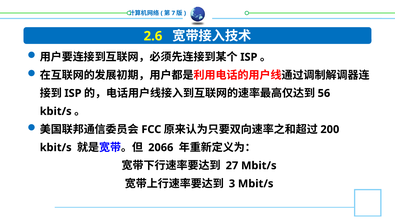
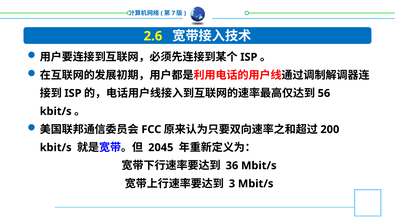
2066: 2066 -> 2045 (161, 148)
27: 27 -> 36 (232, 166)
